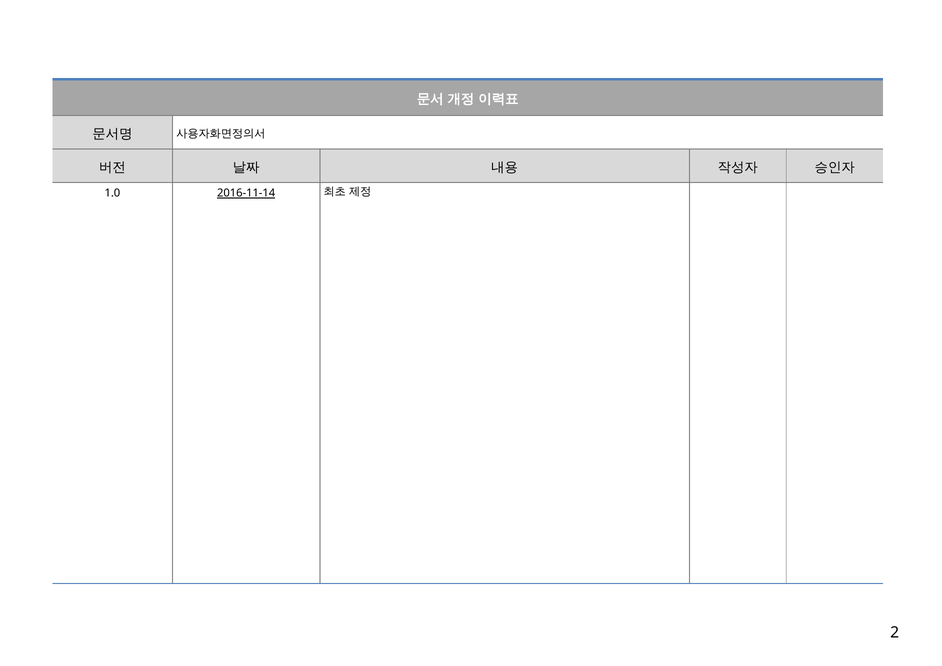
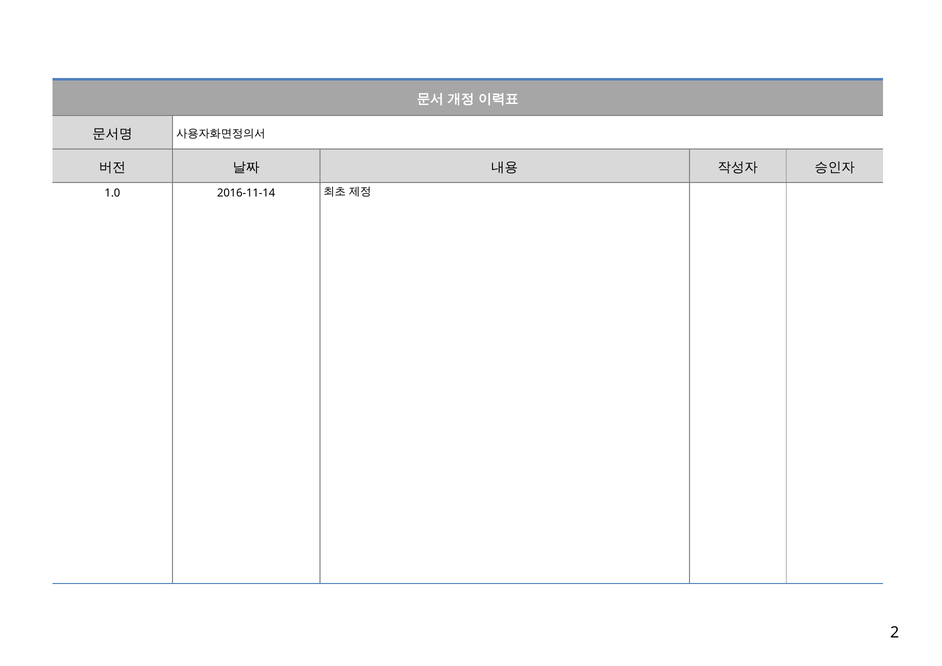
2016-11-14 underline: present -> none (246, 193)
